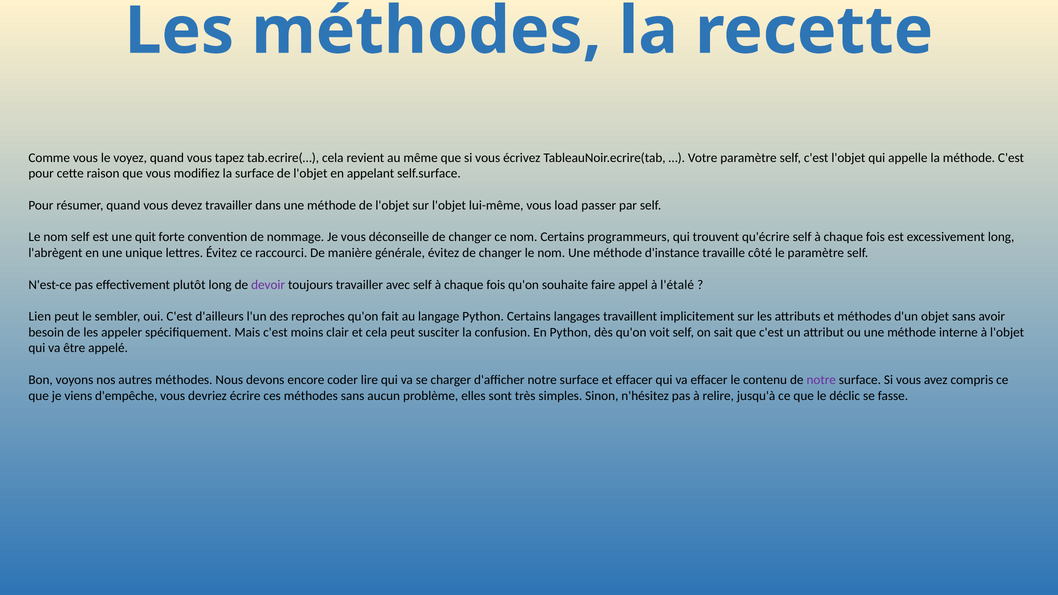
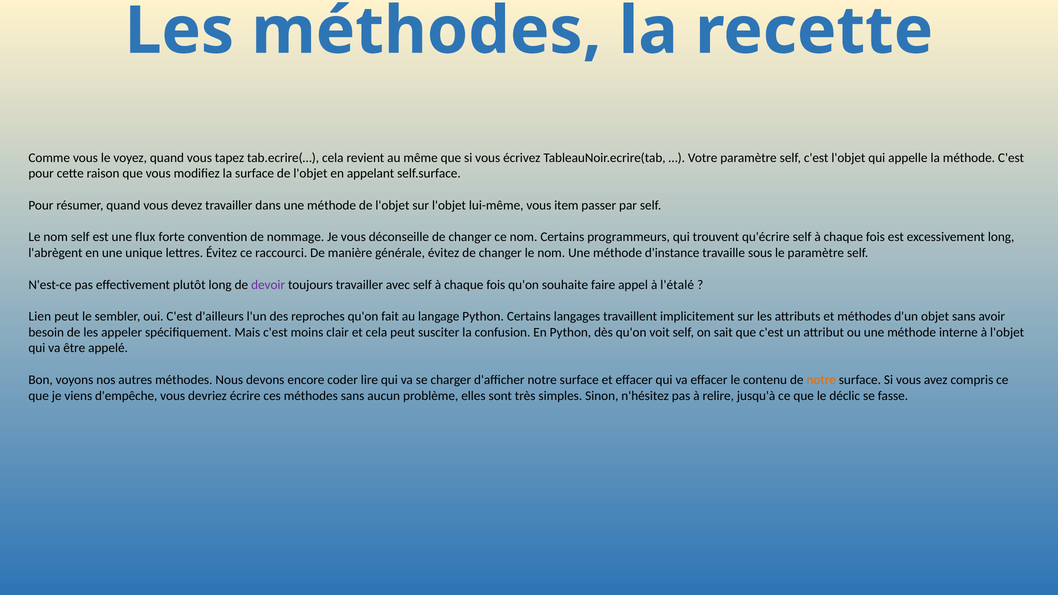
load: load -> item (566, 205)
quit: quit -> flux (145, 237)
côté: côté -> sous (760, 253)
notre colour: purple -> orange (821, 380)
